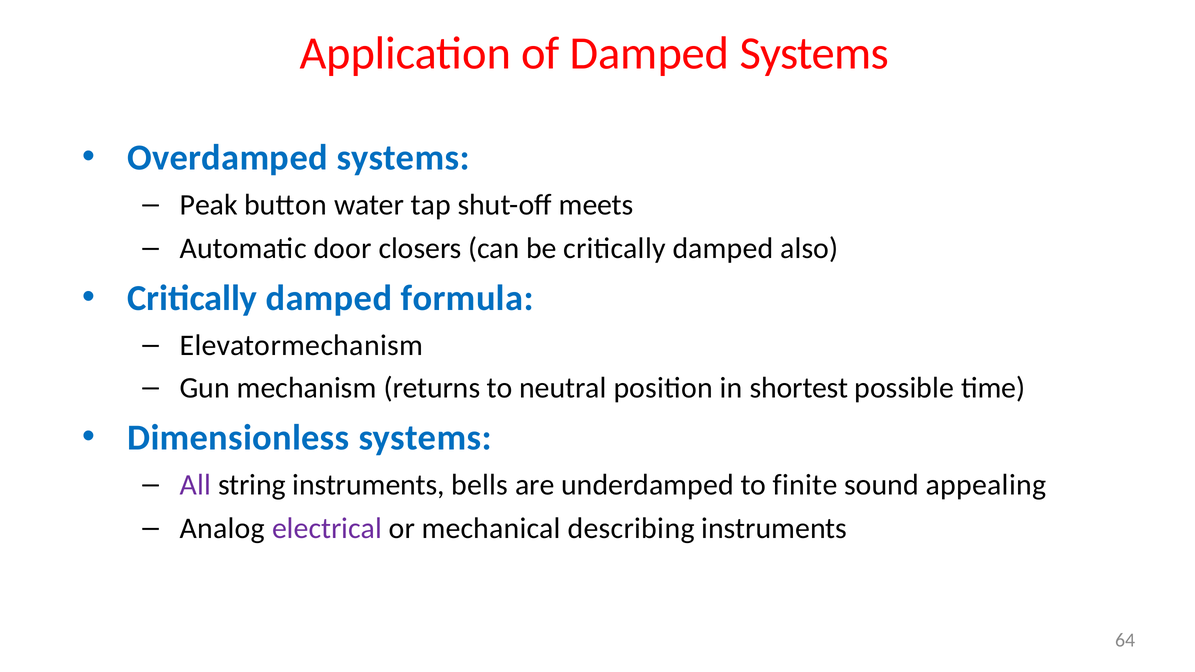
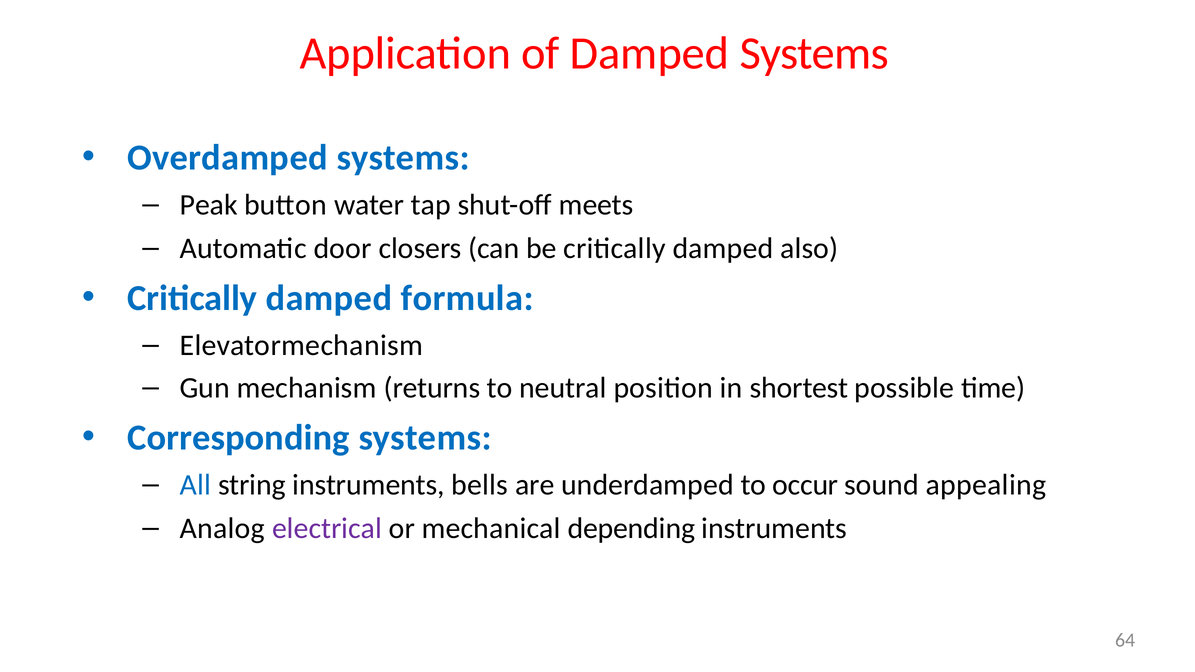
Dimensionless: Dimensionless -> Corresponding (238, 438)
All colour: purple -> blue (195, 485)
finite: finite -> occur (805, 485)
describing: describing -> depending (631, 529)
